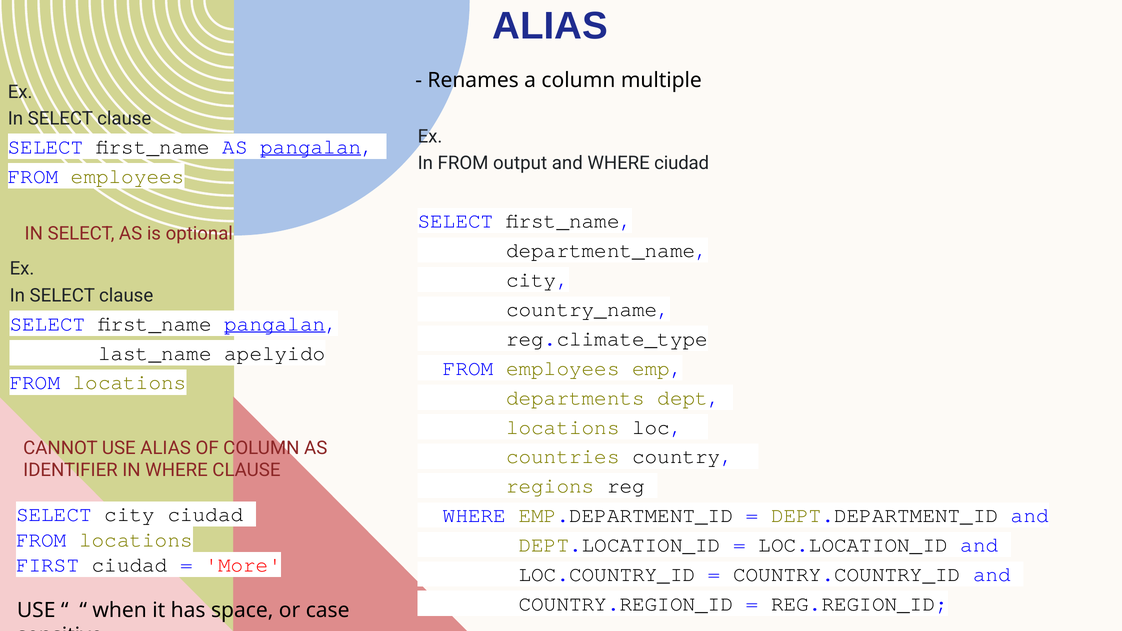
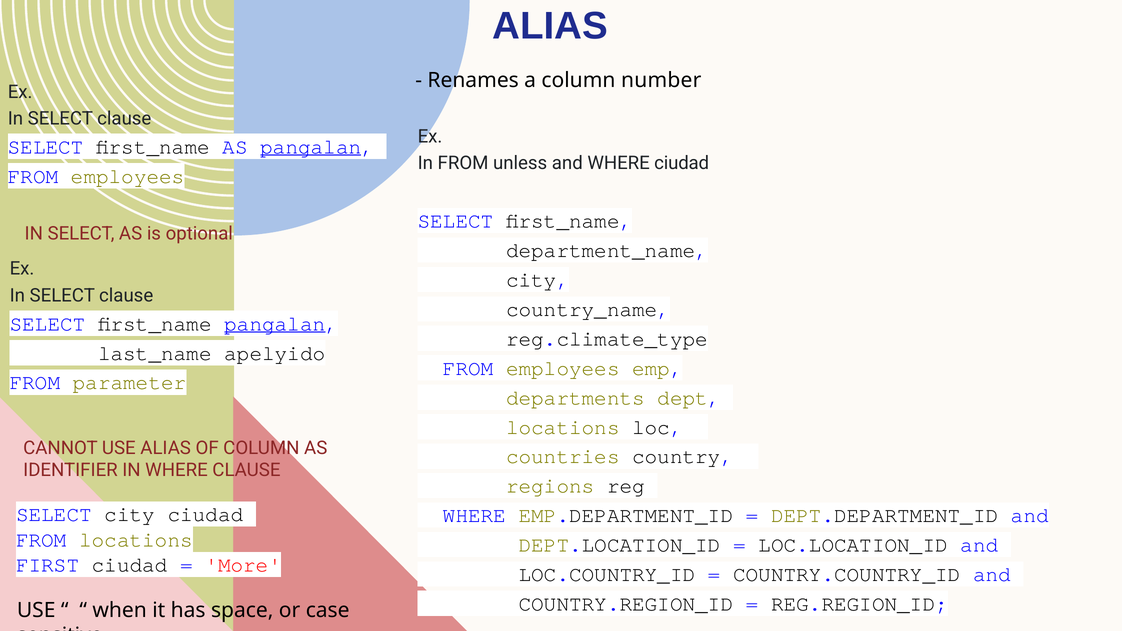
multiple: multiple -> number (661, 81)
output: output -> unless (520, 163)
locations: locations -> parameter (130, 383)
